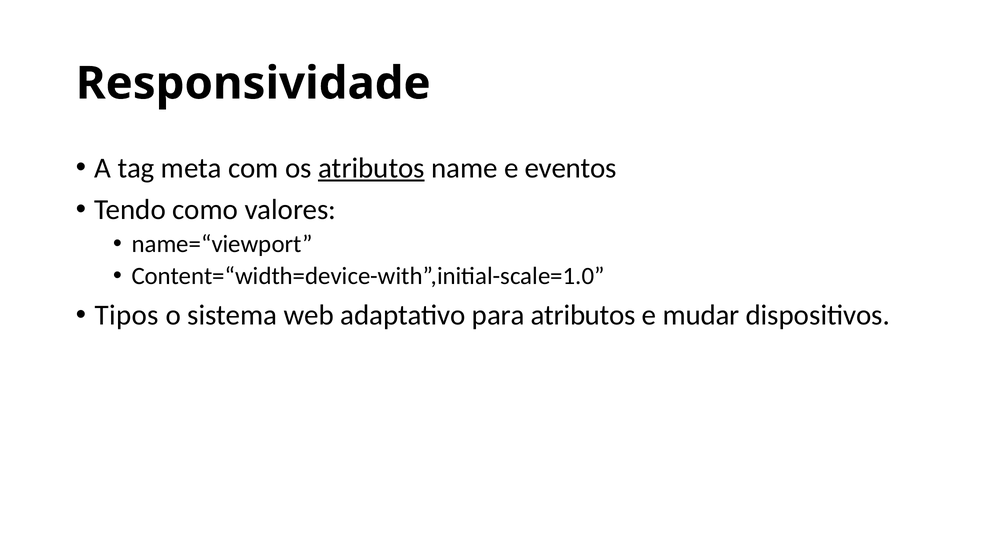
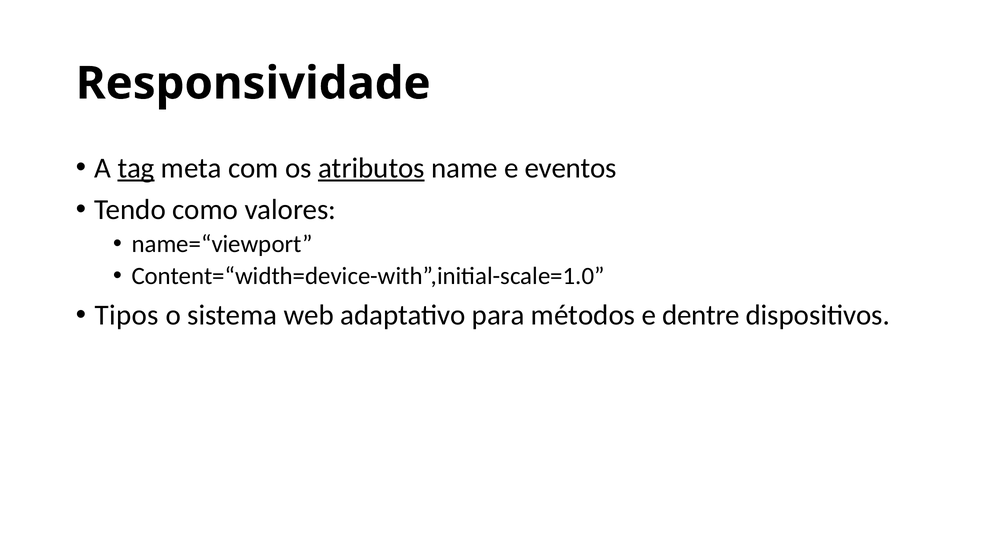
tag underline: none -> present (136, 168)
para atributos: atributos -> métodos (583, 315)
mudar: mudar -> dentre (701, 315)
